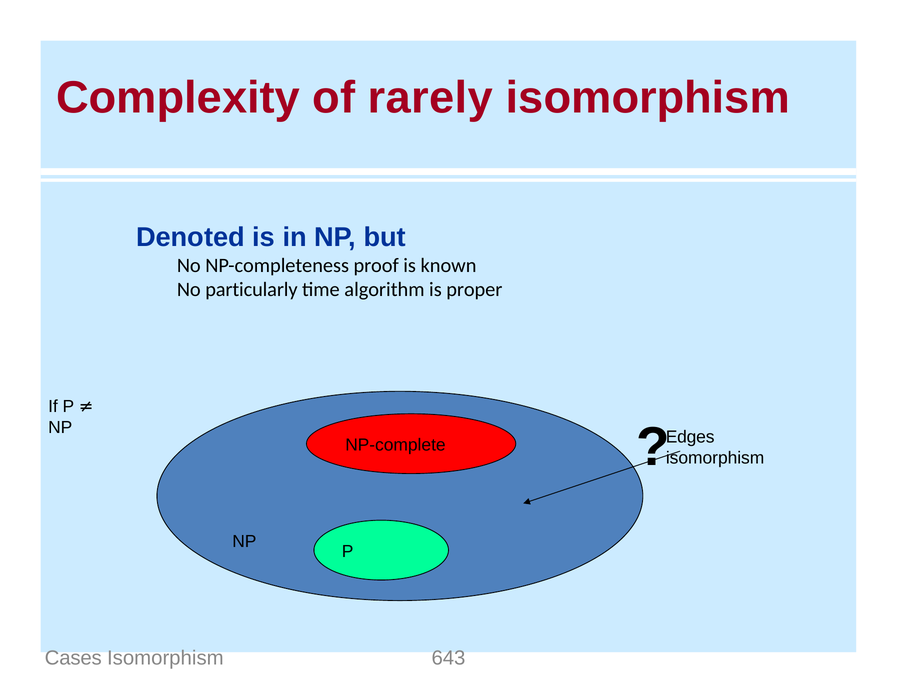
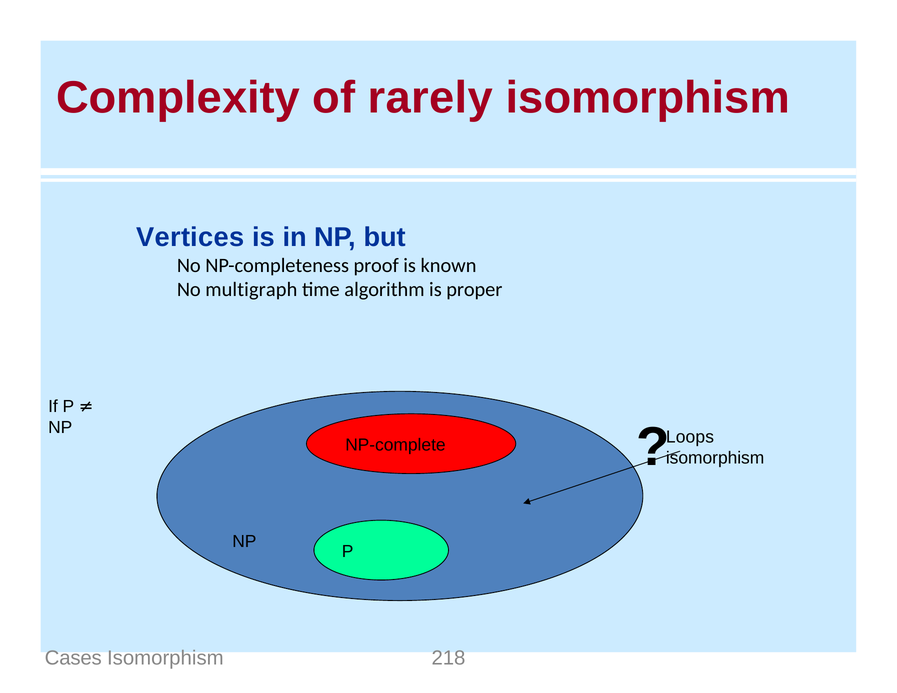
Denoted: Denoted -> Vertices (190, 237)
particularly: particularly -> multigraph (251, 290)
Edges: Edges -> Loops (690, 437)
643: 643 -> 218 (448, 658)
